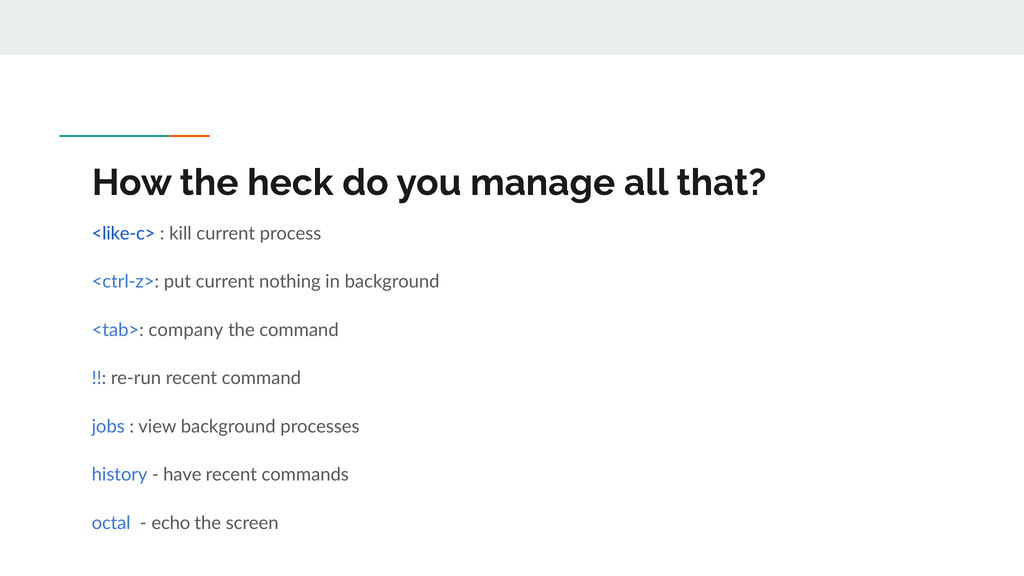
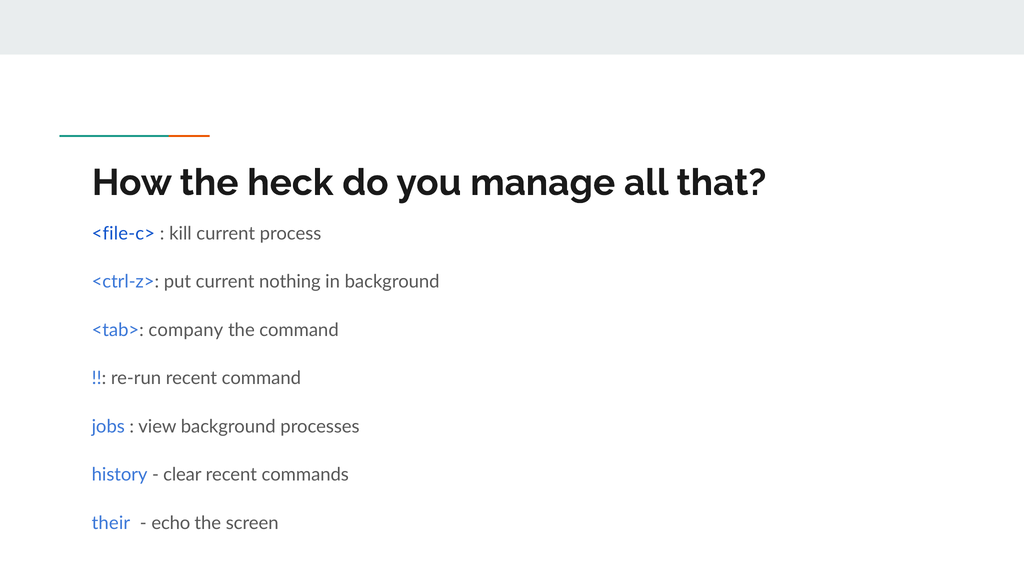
<like-c>: <like-c> -> <file-c> (123, 234)
have: have -> clear (182, 475)
octal: octal -> their (111, 523)
